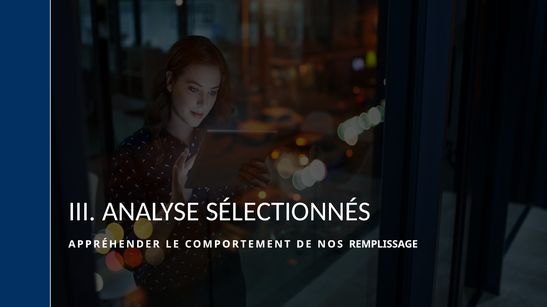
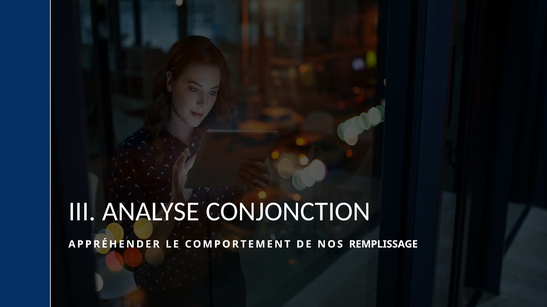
SÉLECTIONNÉS: SÉLECTIONNÉS -> CONJONCTION (288, 212)
